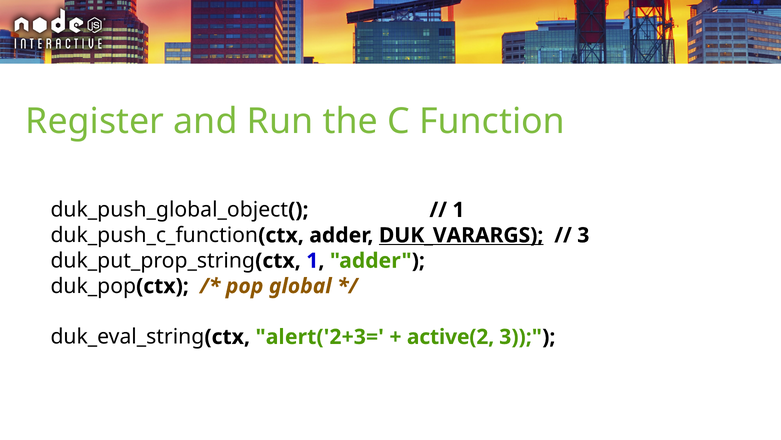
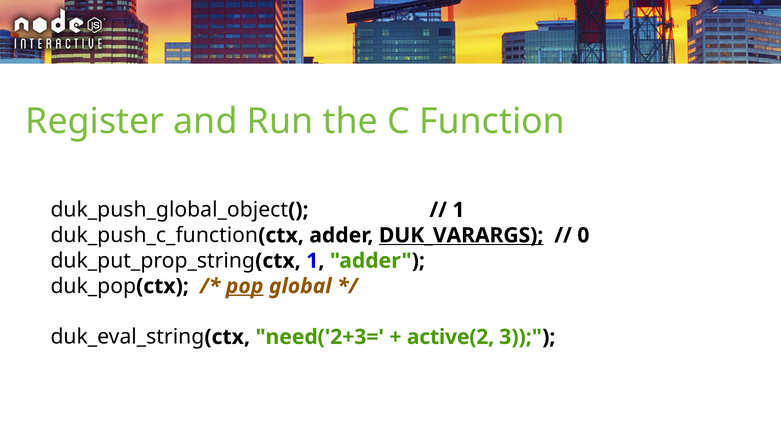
3: 3 -> 0 (583, 235)
pop underline: none -> present (245, 286)
alert('2+3=: alert('2+3= -> need('2+3= (320, 336)
